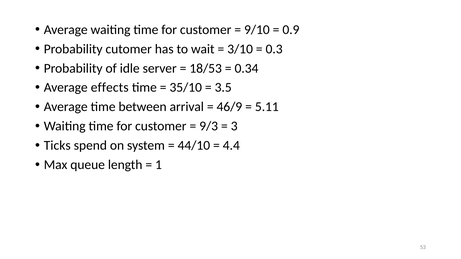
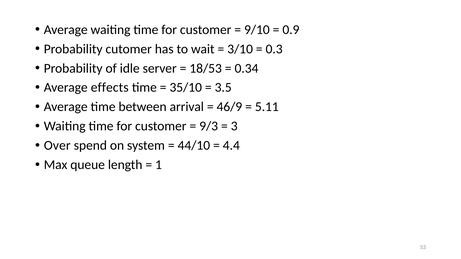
Ticks: Ticks -> Over (57, 146)
